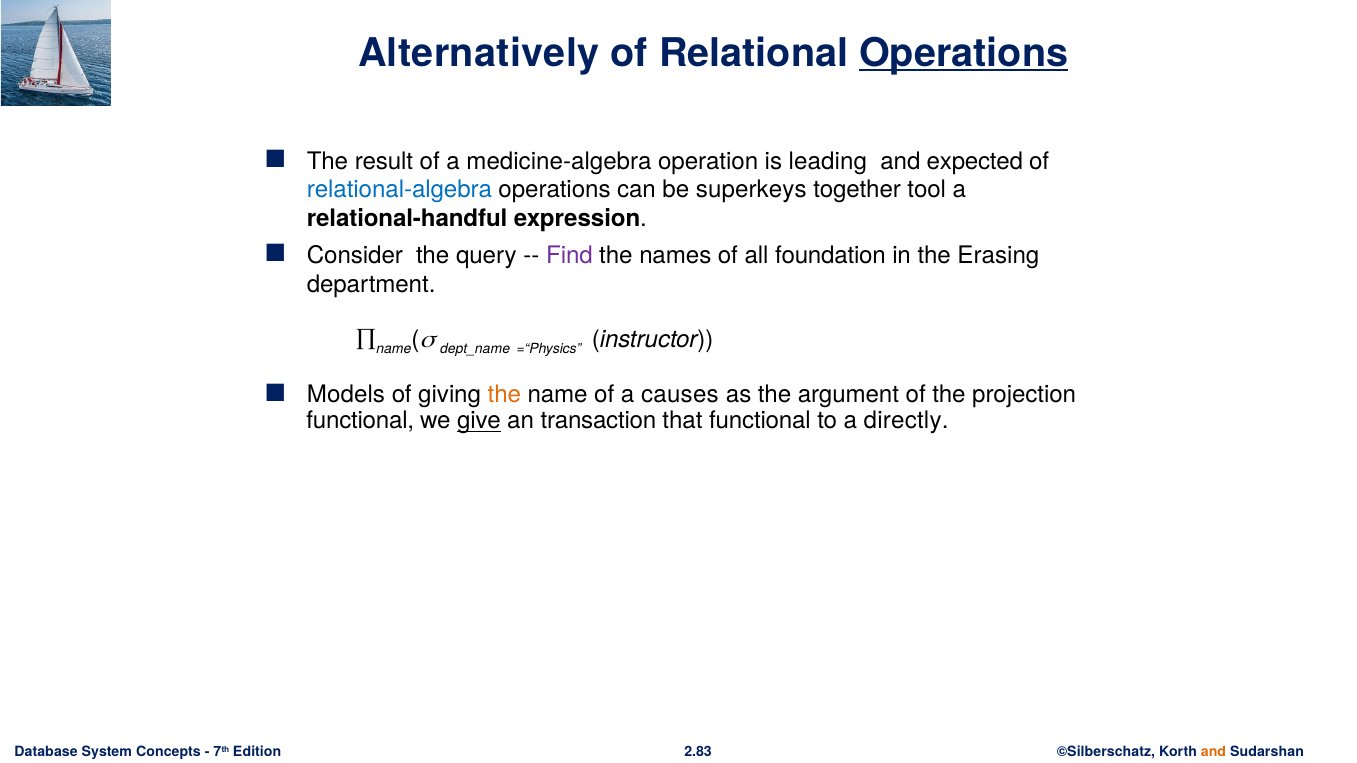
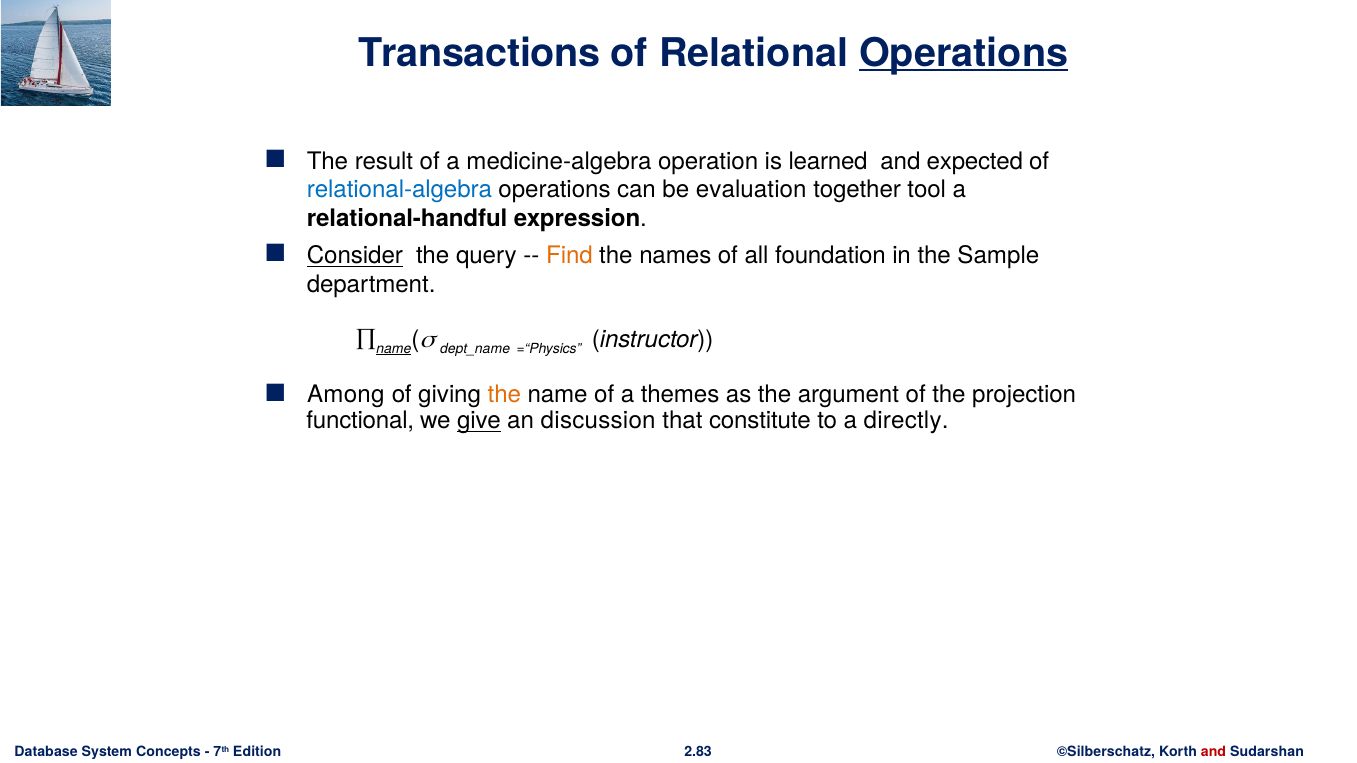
Alternatively: Alternatively -> Transactions (479, 53)
leading: leading -> learned (828, 161)
superkeys: superkeys -> evaluation (751, 190)
Consider underline: none -> present (355, 256)
Find colour: purple -> orange (569, 256)
Erasing: Erasing -> Sample (998, 256)
name underline: none -> present (394, 349)
Models: Models -> Among (346, 395)
causes: causes -> themes (680, 395)
transaction: transaction -> discussion (598, 421)
that functional: functional -> constitute (760, 421)
and colour: orange -> red (1214, 752)
